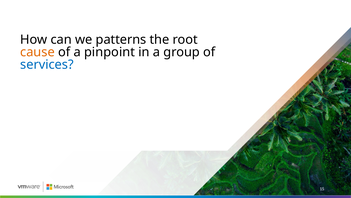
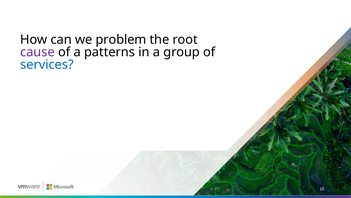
patterns: patterns -> problem (121, 40)
cause colour: orange -> purple (37, 52)
pinpoint: pinpoint -> patterns (110, 52)
